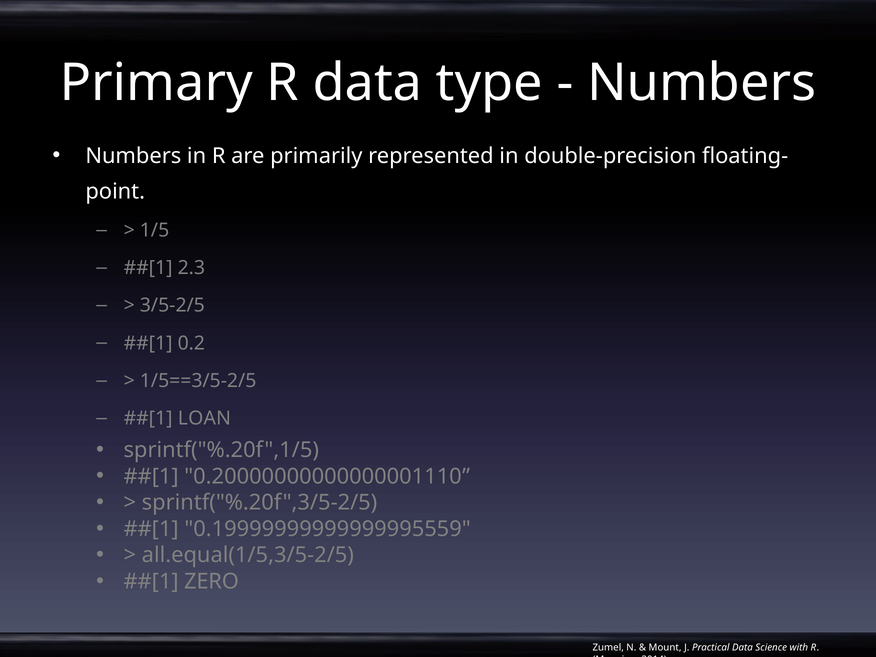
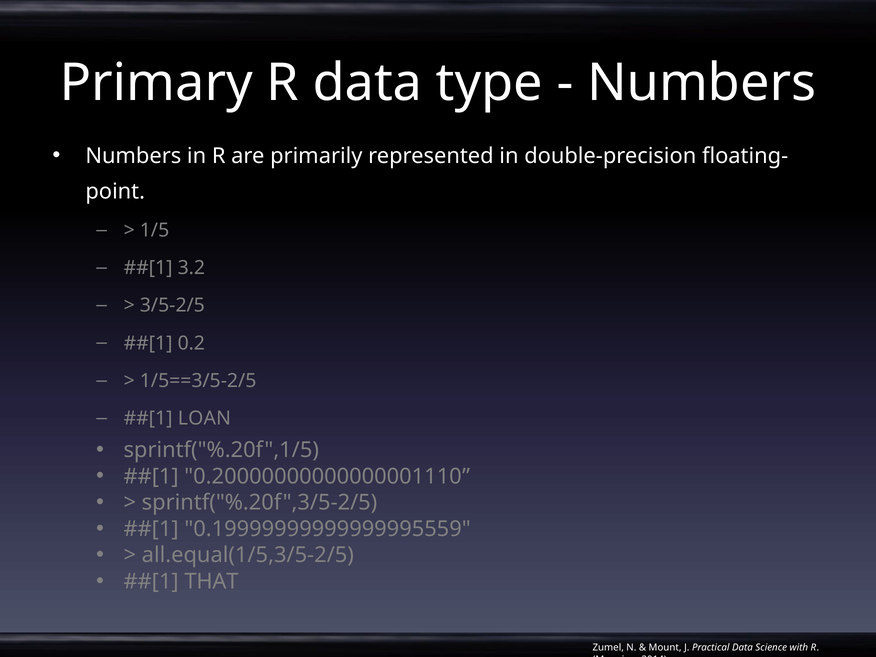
2.3: 2.3 -> 3.2 (191, 268)
ZERO: ZERO -> THAT (211, 582)
